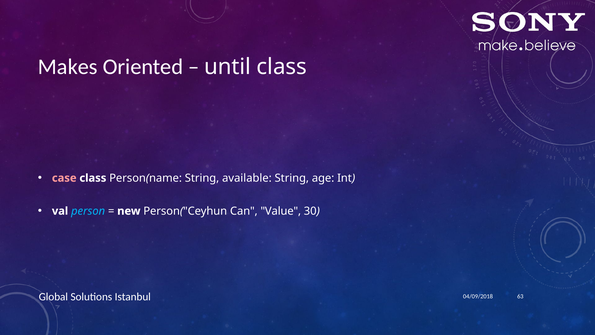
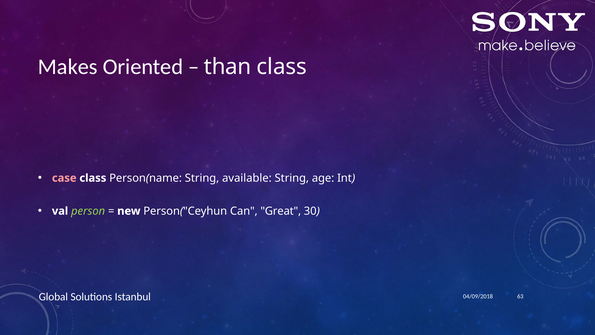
until: until -> than (228, 67)
person colour: light blue -> light green (88, 211)
Value: Value -> Great (281, 211)
